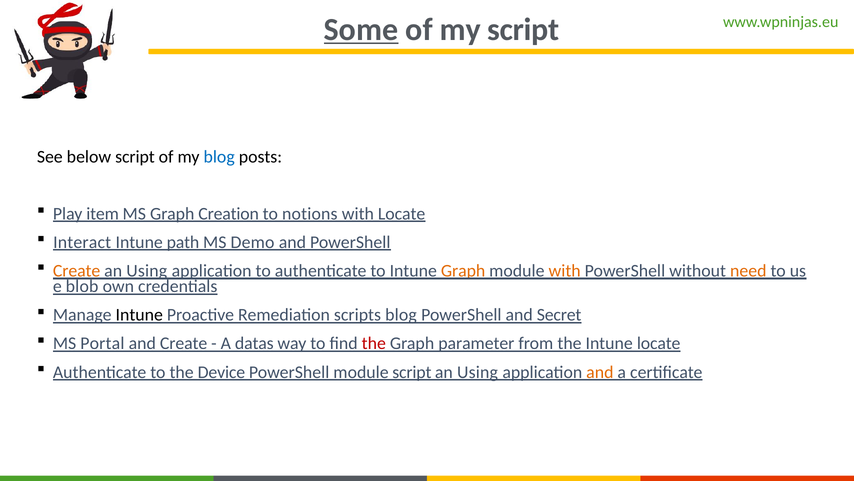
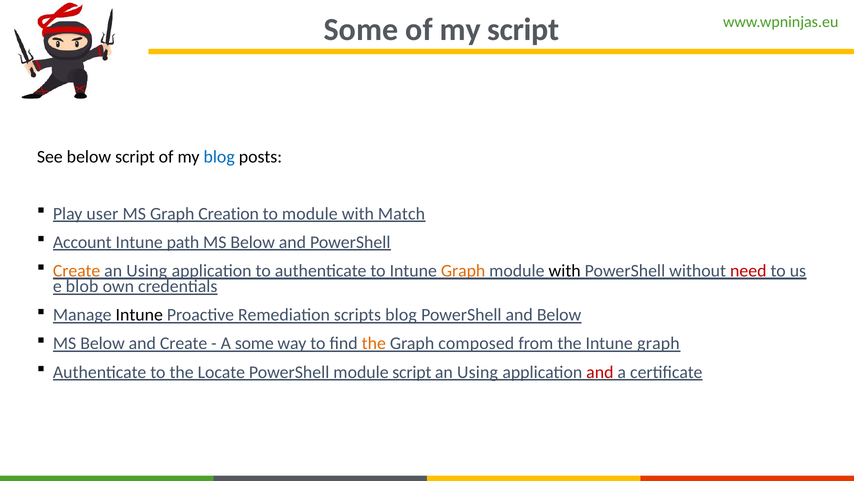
Some underline: present -> none (361, 29)
item: item -> user (102, 213)
to notions: notions -> module (310, 213)
with Locate: Locate -> Match (402, 213)
Interact: Interact -> Account (82, 242)
Demo: Demo -> Below (253, 242)
with colour: orange -> black (565, 270)
need colour: orange -> red (748, 270)
and Secret: Secret -> Below (559, 315)
Portal: Portal -> Below (103, 343)
A datas: datas -> some (254, 343)
the colour: red -> orange (374, 343)
parameter: parameter -> composed (476, 343)
the Intune locate: locate -> graph (658, 343)
Device: Device -> Locate (221, 372)
and colour: orange -> red (600, 372)
